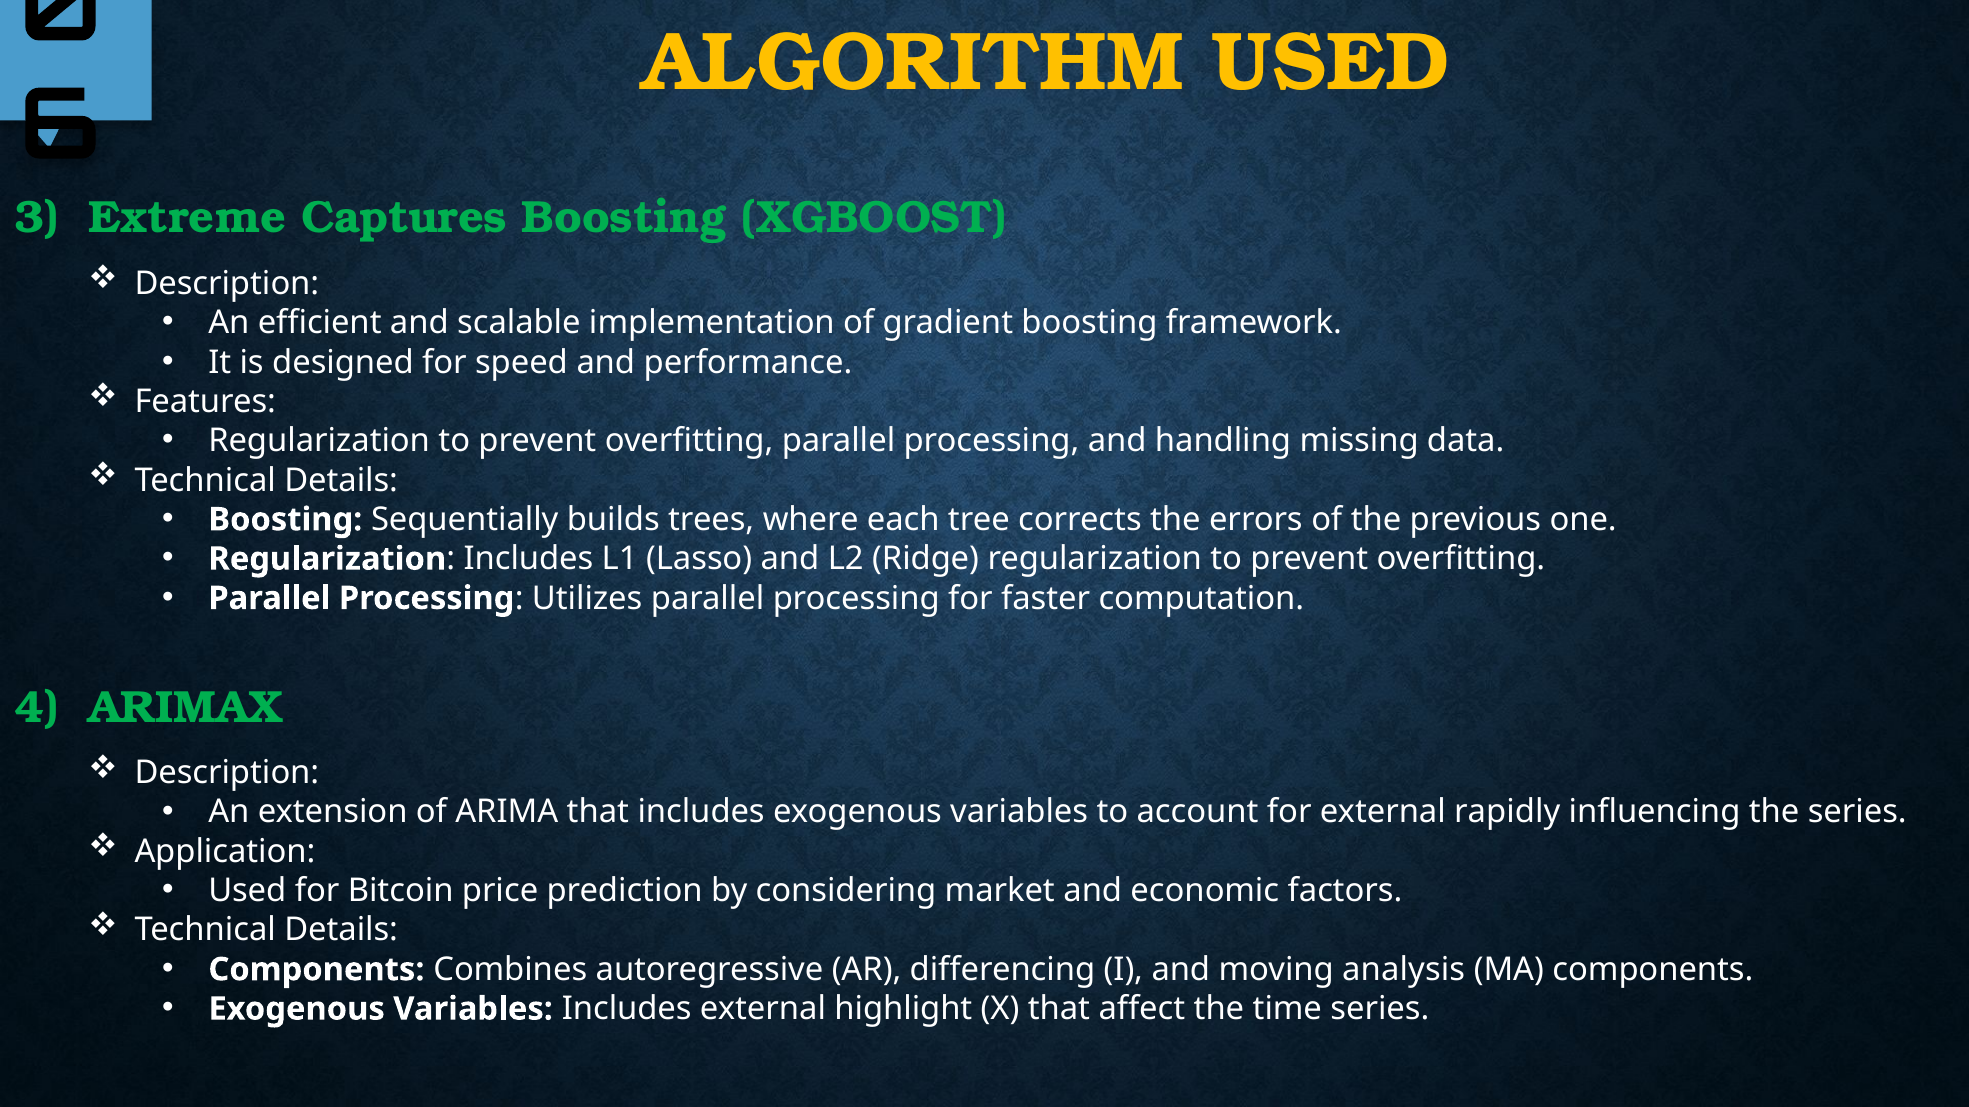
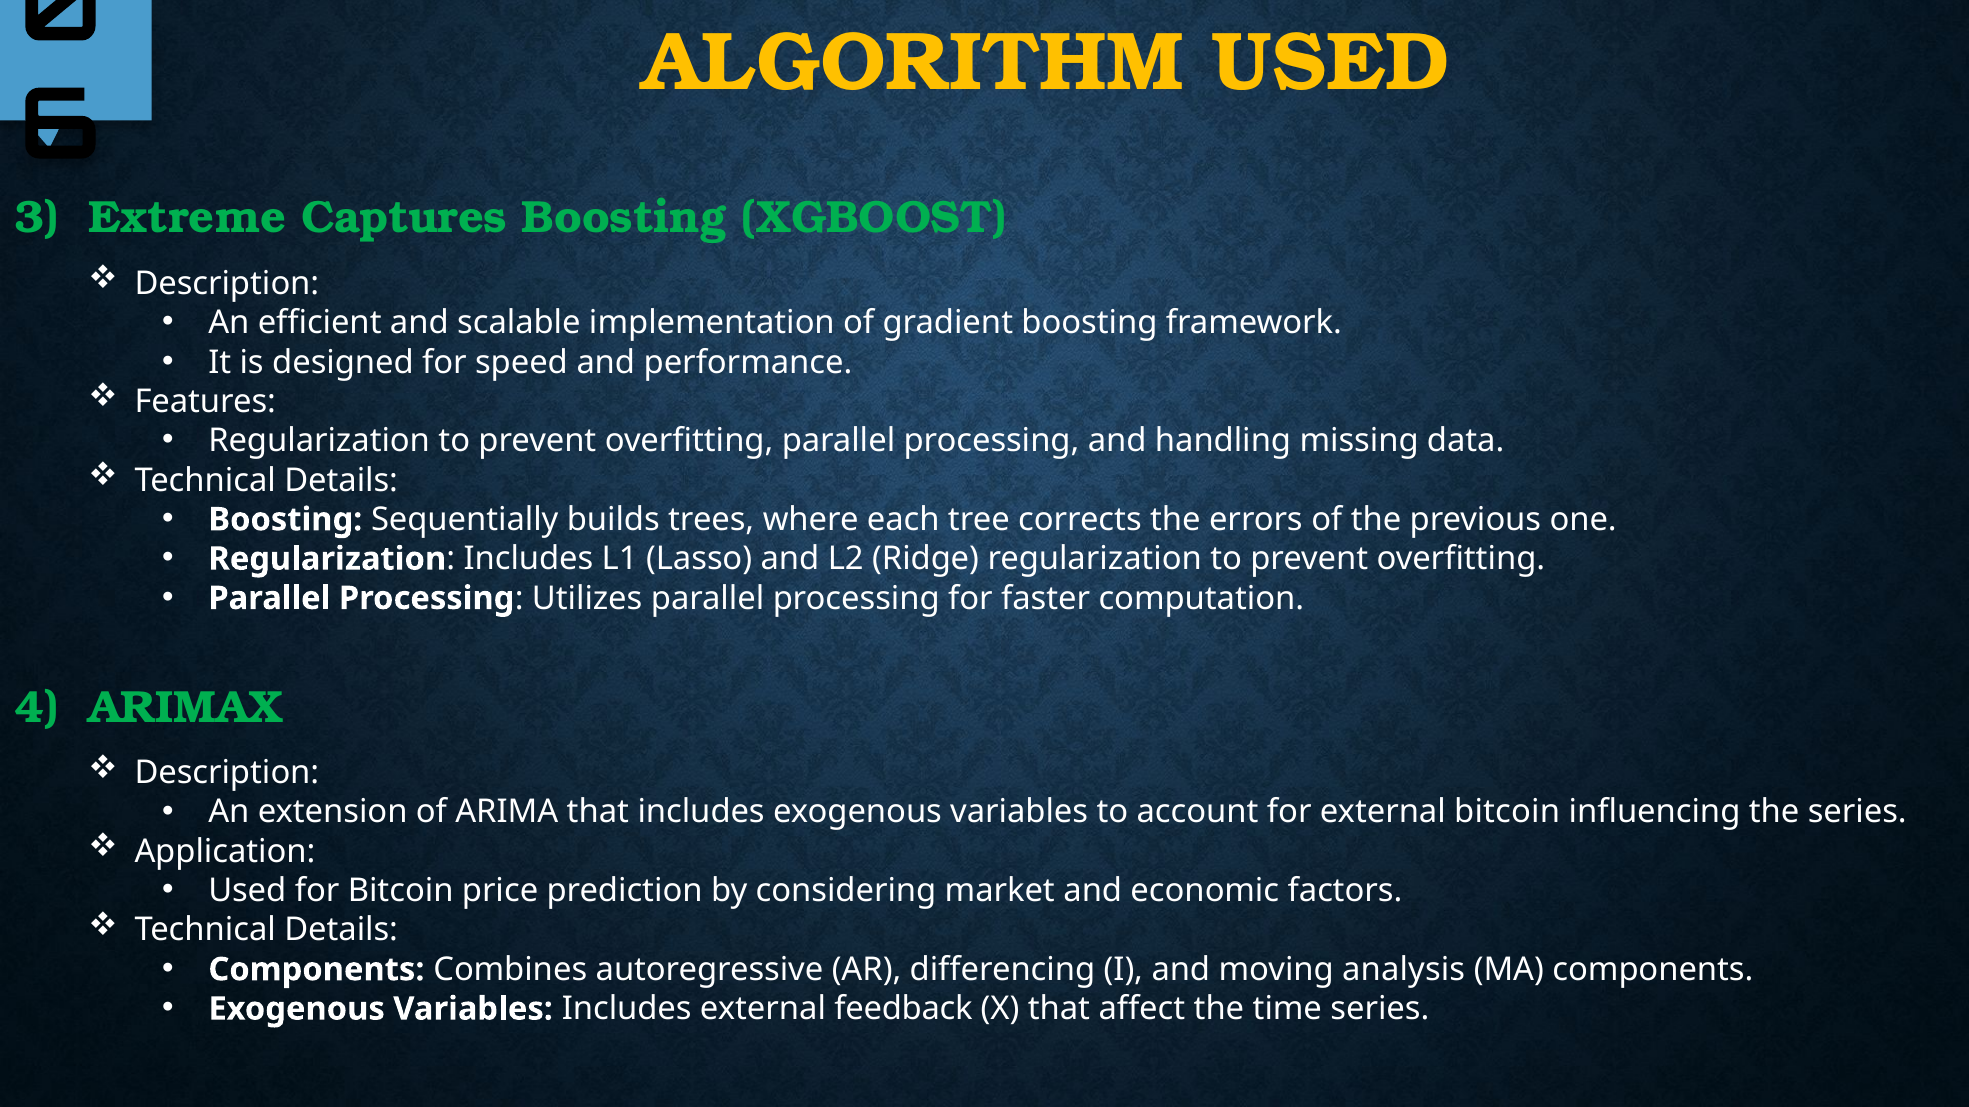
external rapidly: rapidly -> bitcoin (1507, 813)
highlight: highlight -> feedback (904, 1009)
